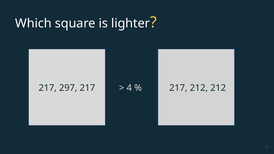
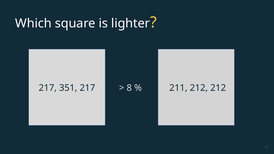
297: 297 -> 351 (68, 88)
4: 4 -> 8 (129, 88)
217 217: 217 -> 211 (178, 88)
